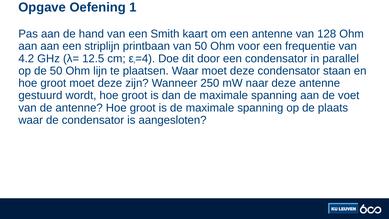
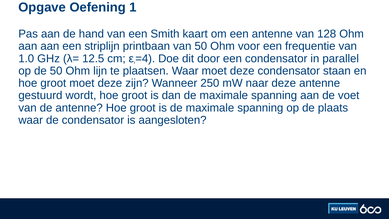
4.2: 4.2 -> 1.0 (26, 59)
